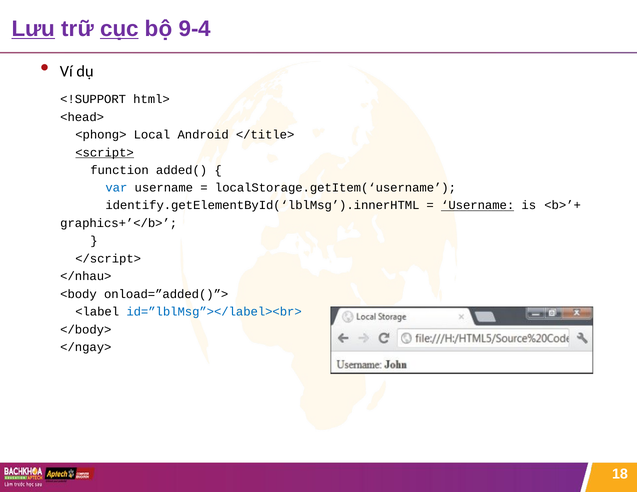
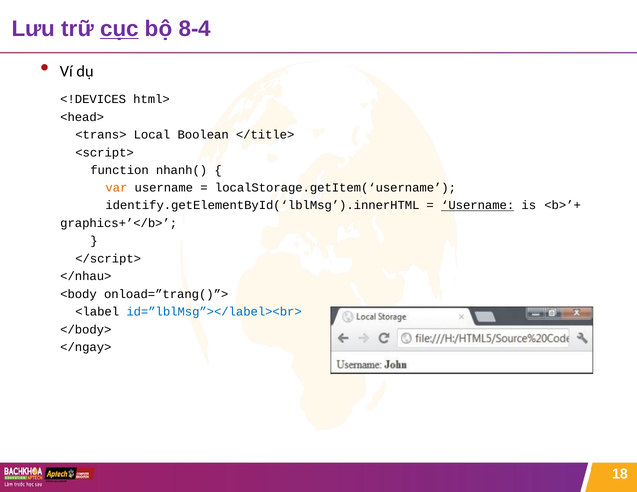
Lưu underline: present -> none (33, 29)
9-4: 9-4 -> 8-4 (195, 29)
<!SUPPORT: <!SUPPORT -> <!DEVICES (93, 99)
<phong>: <phong> -> <trans> (101, 135)
Android: Android -> Boolean (203, 135)
<script> underline: present -> none (105, 153)
added(: added( -> nhanh( (182, 170)
var colour: blue -> orange (116, 188)
onload=”added()”>: onload=”added()”> -> onload=”trang()”> (166, 294)
